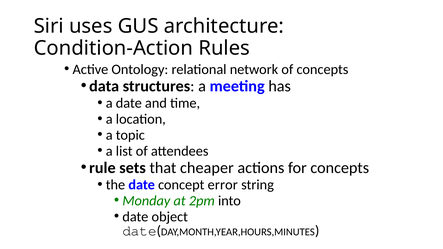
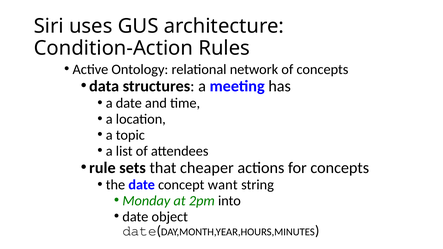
error: error -> want (223, 185)
